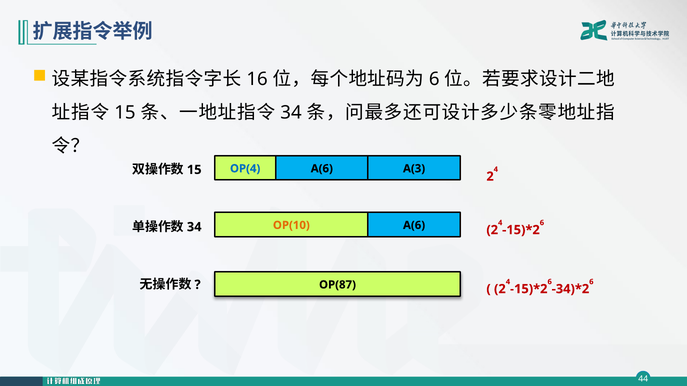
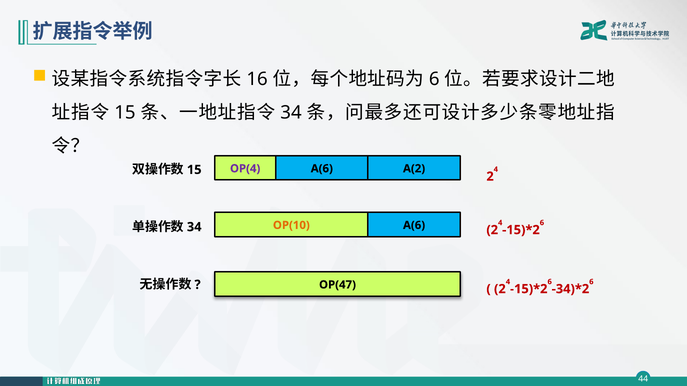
OP(4 colour: blue -> purple (245, 169)
A(3: A(3 -> A(2 (414, 169)
OP(87: OP(87 -> OP(47 (337, 285)
